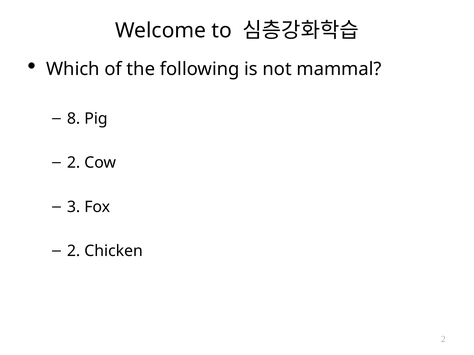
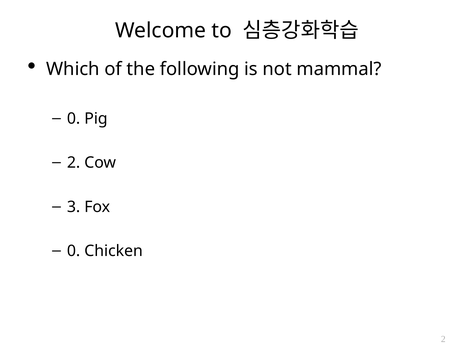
8: 8 -> 0 (74, 119)
2: 2 -> 0 (74, 251)
